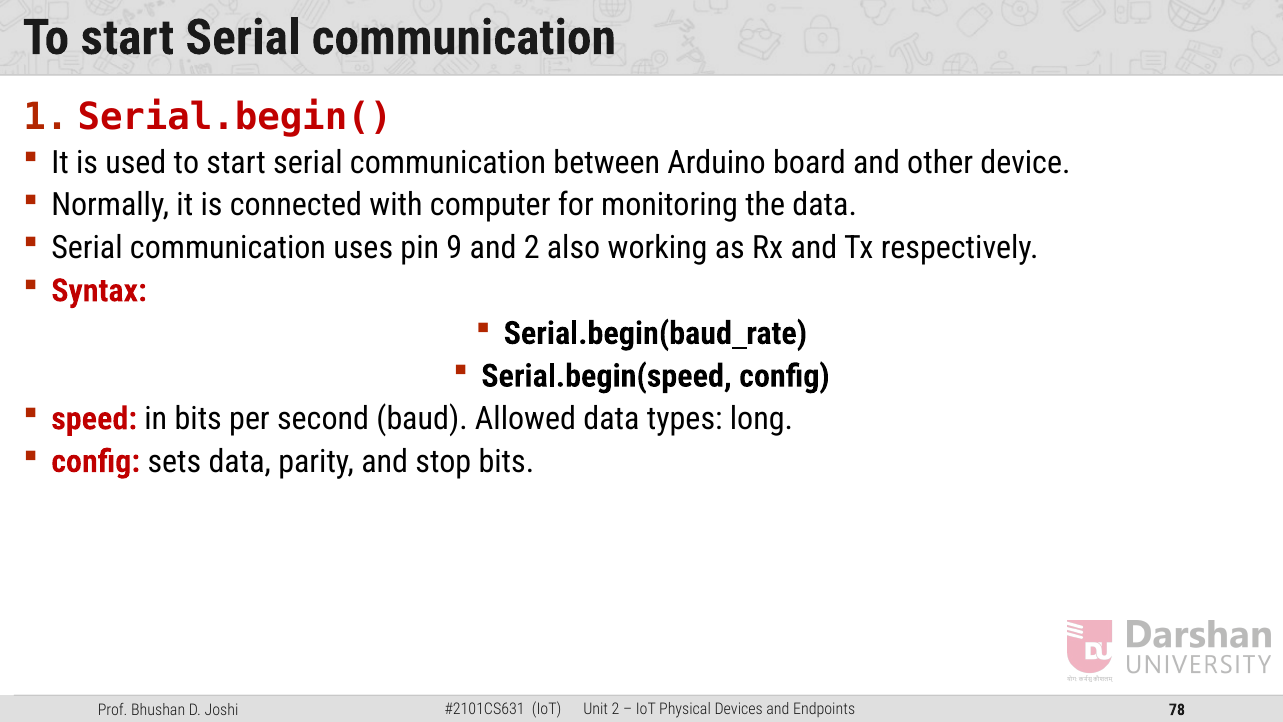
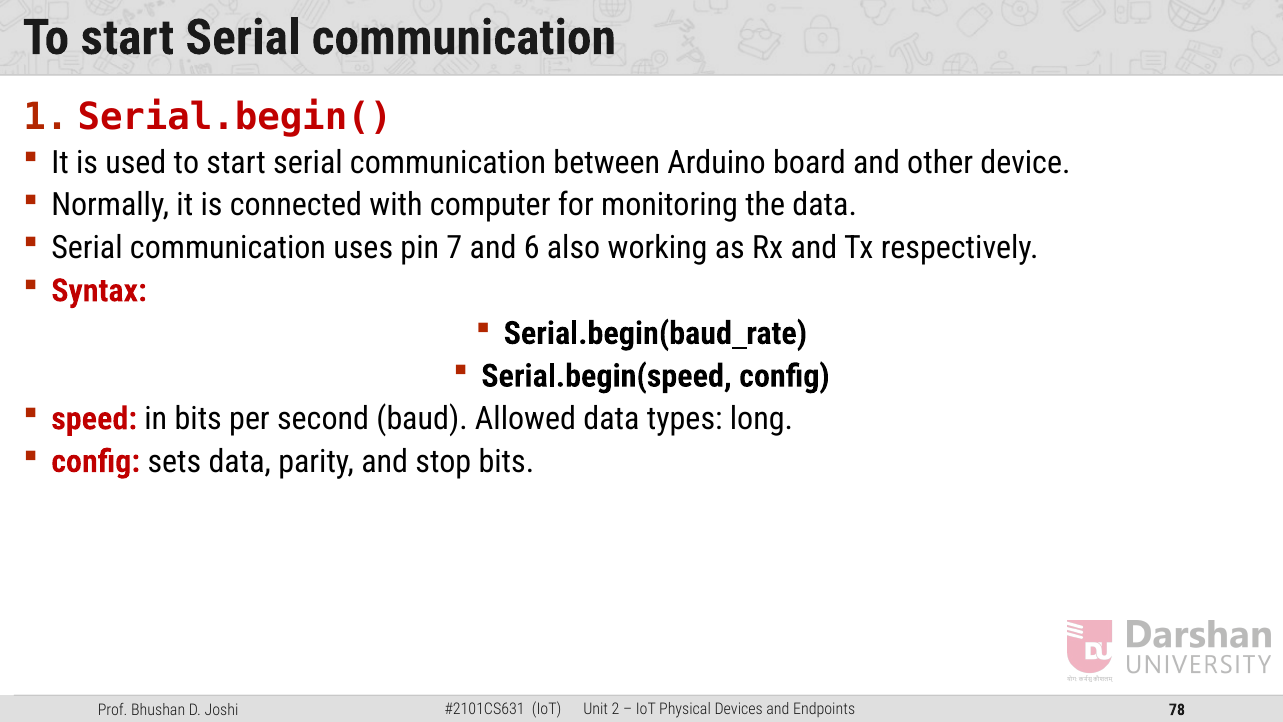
9: 9 -> 7 (454, 248)
and 2: 2 -> 6 (532, 248)
